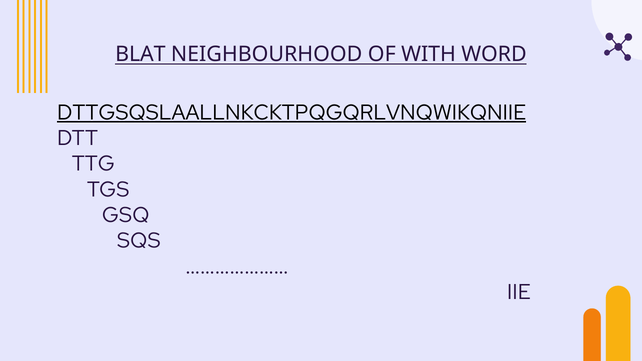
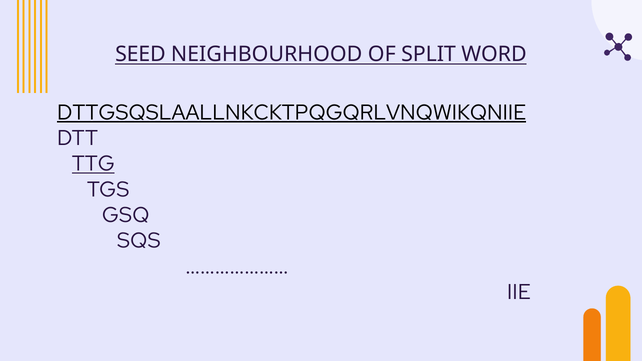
BLAT: BLAT -> SEED (140, 54)
WITH: WITH -> SPLIT (429, 54)
TTG underline: none -> present (93, 164)
